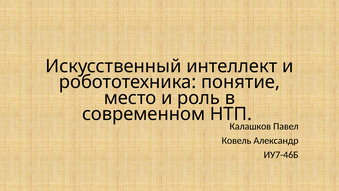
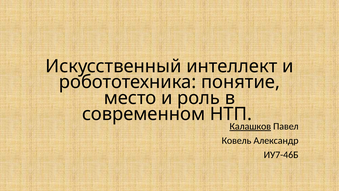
Калашков underline: none -> present (250, 126)
